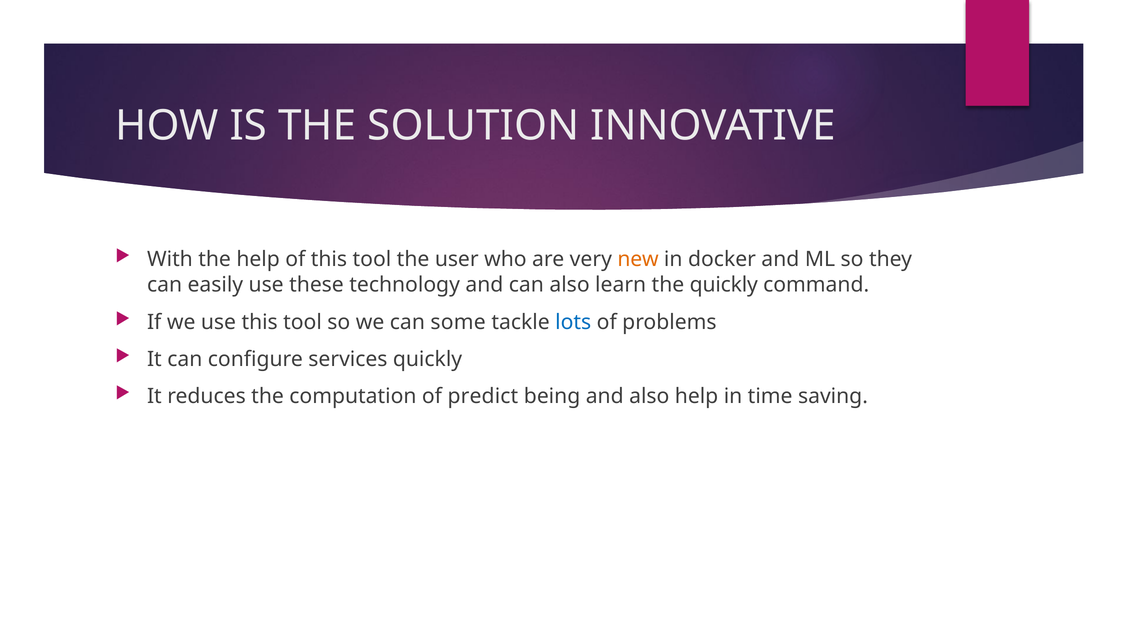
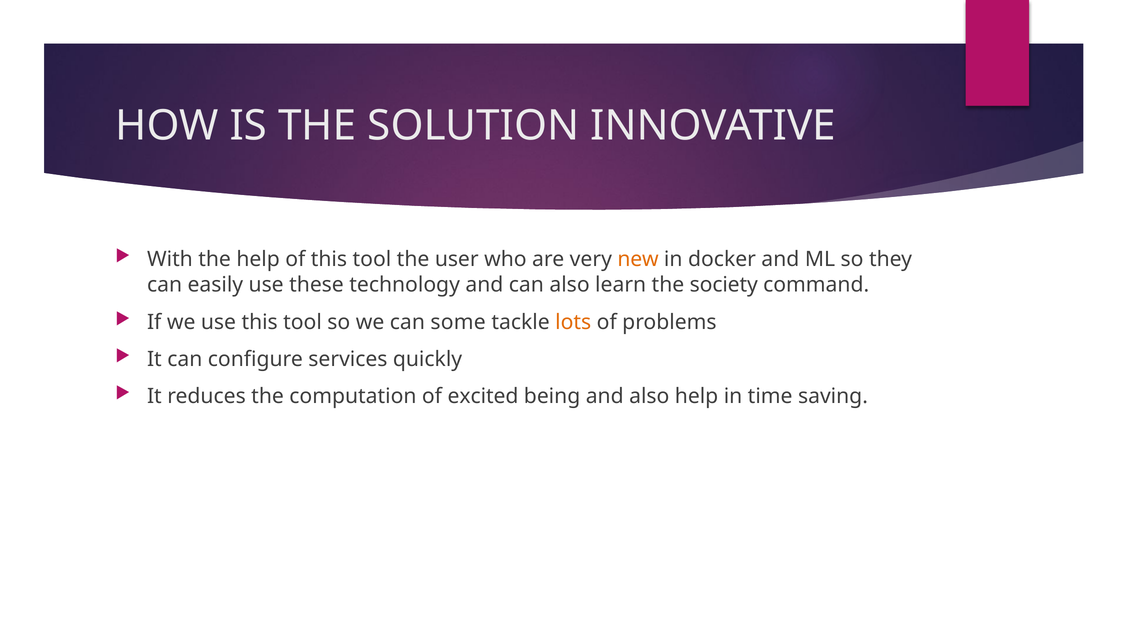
the quickly: quickly -> society (724, 285)
lots colour: blue -> orange (573, 322)
predict: predict -> excited (483, 396)
